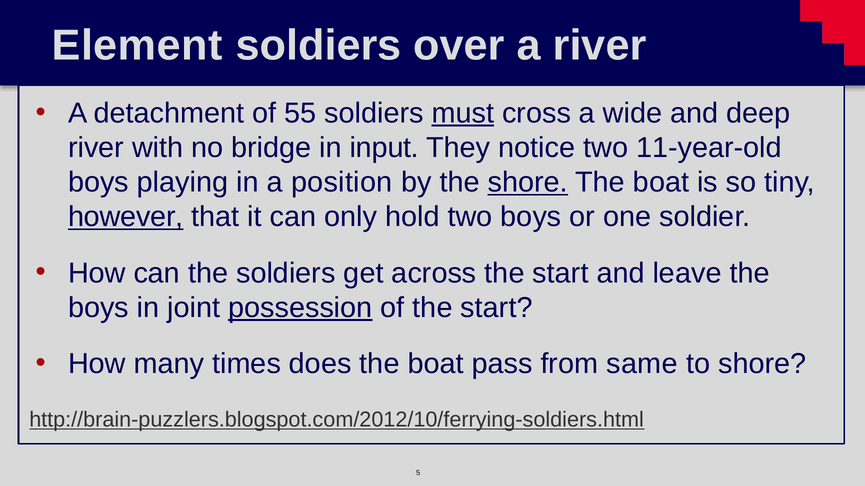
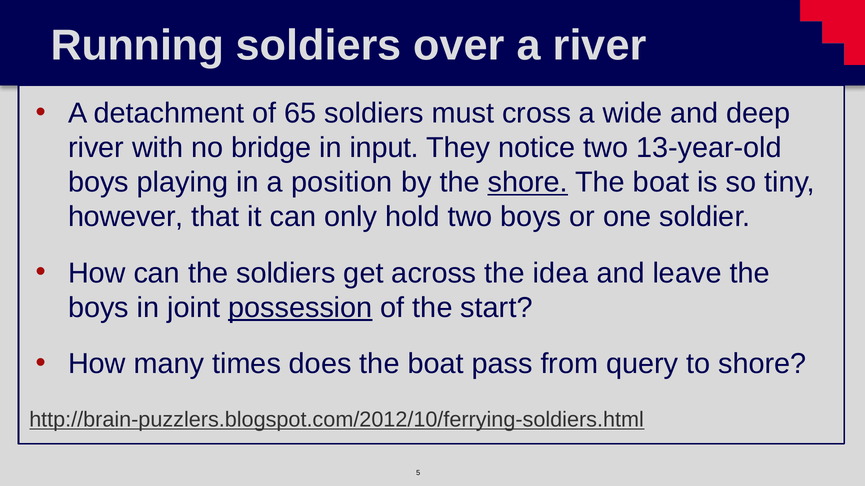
Element: Element -> Running (138, 46)
55: 55 -> 65 (300, 113)
must underline: present -> none (463, 113)
11-year-old: 11-year-old -> 13-year-old (709, 148)
however underline: present -> none (126, 217)
across the start: start -> idea (560, 273)
same: same -> query (642, 364)
